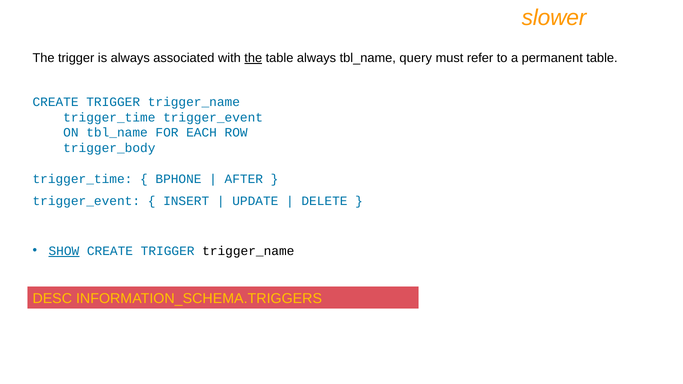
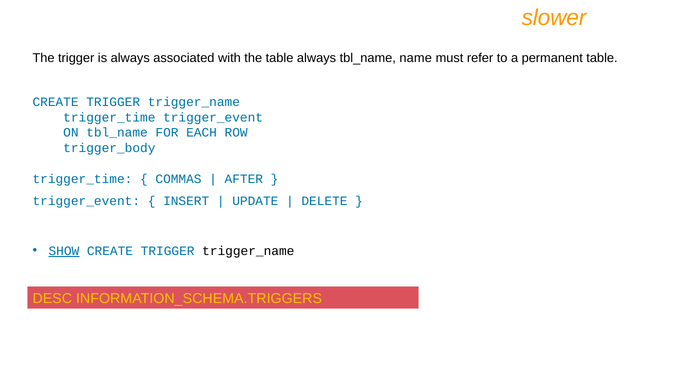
the underline: present -> none (253, 58)
query: query -> name (416, 58)
BPHONE: BPHONE -> COMMAS (178, 179)
